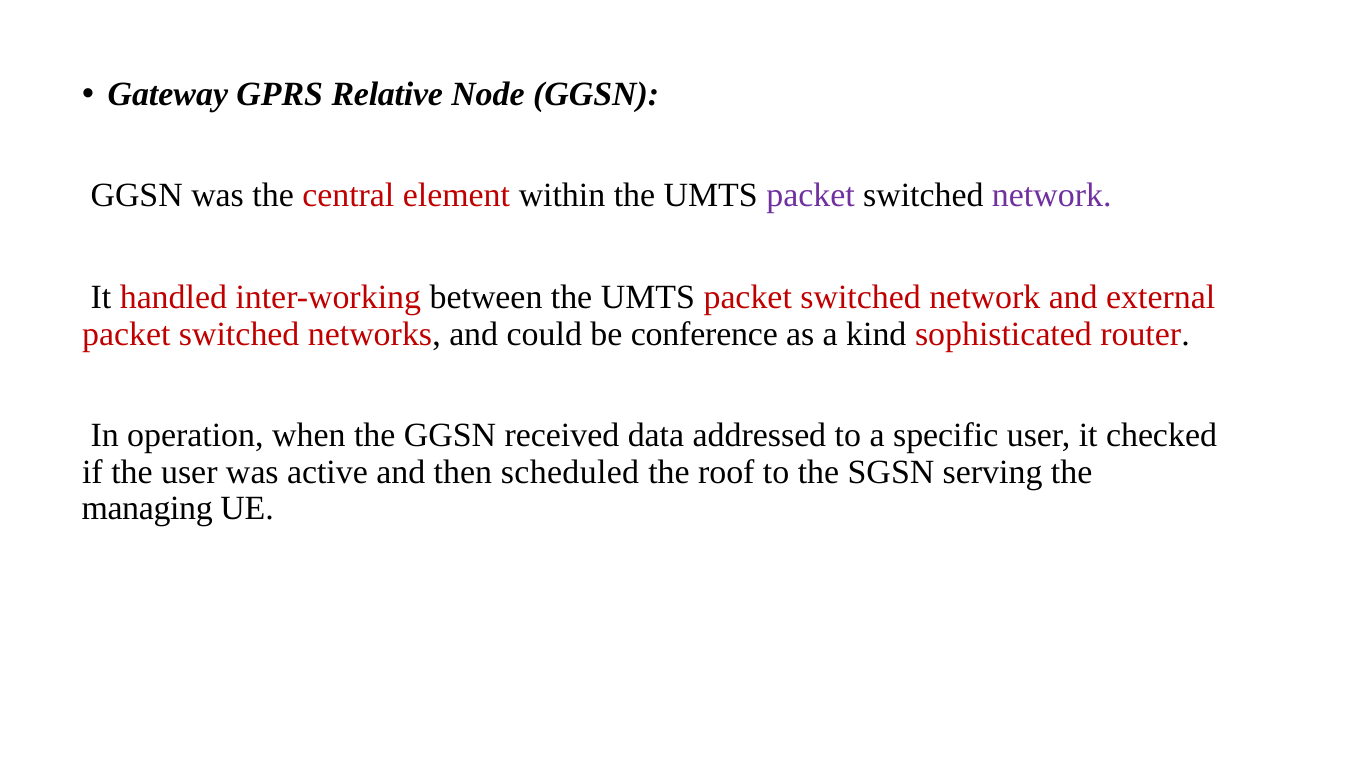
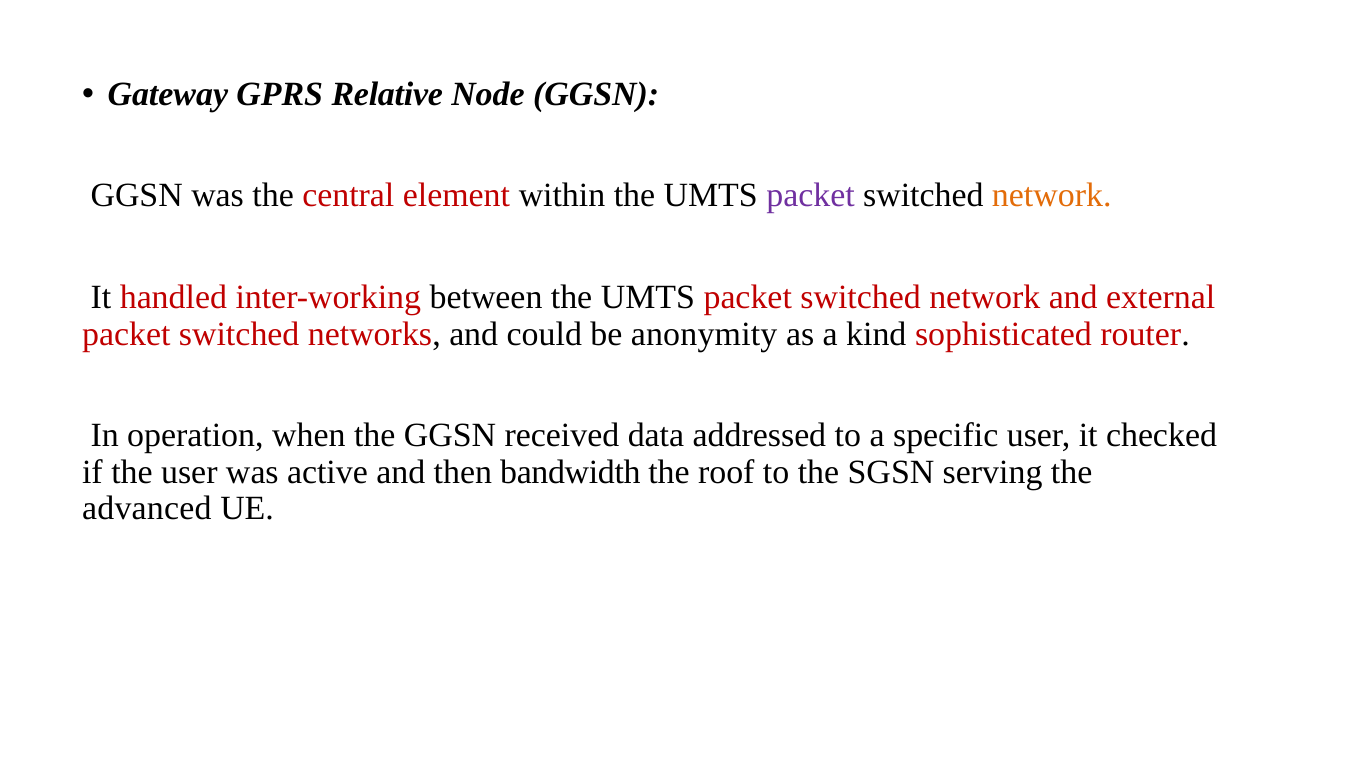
network colour: purple -> orange (1052, 196)
conference: conference -> anonymity (704, 334)
scheduled: scheduled -> bandwidth (570, 472)
managing: managing -> advanced (147, 508)
